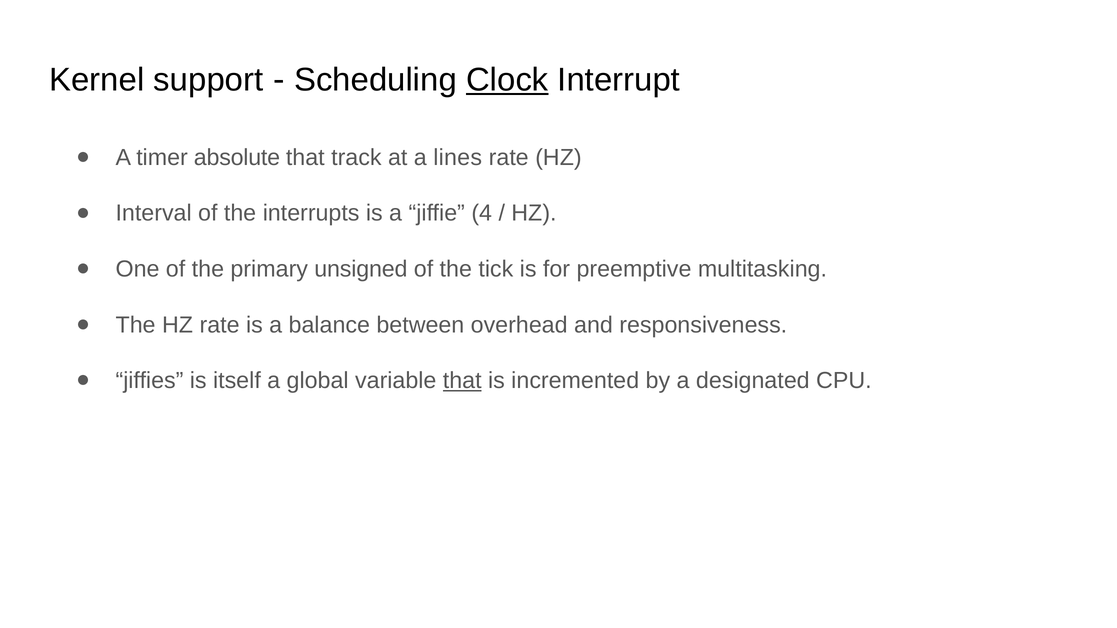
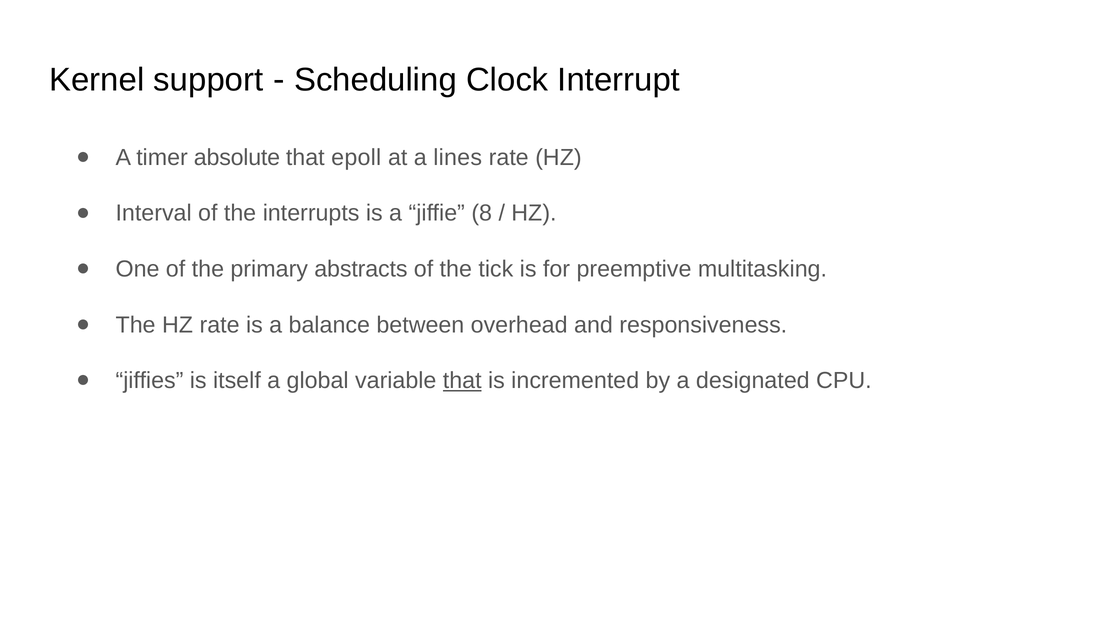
Clock underline: present -> none (507, 80)
track: track -> epoll (356, 157)
4: 4 -> 8 (482, 213)
unsigned: unsigned -> abstracts (361, 269)
